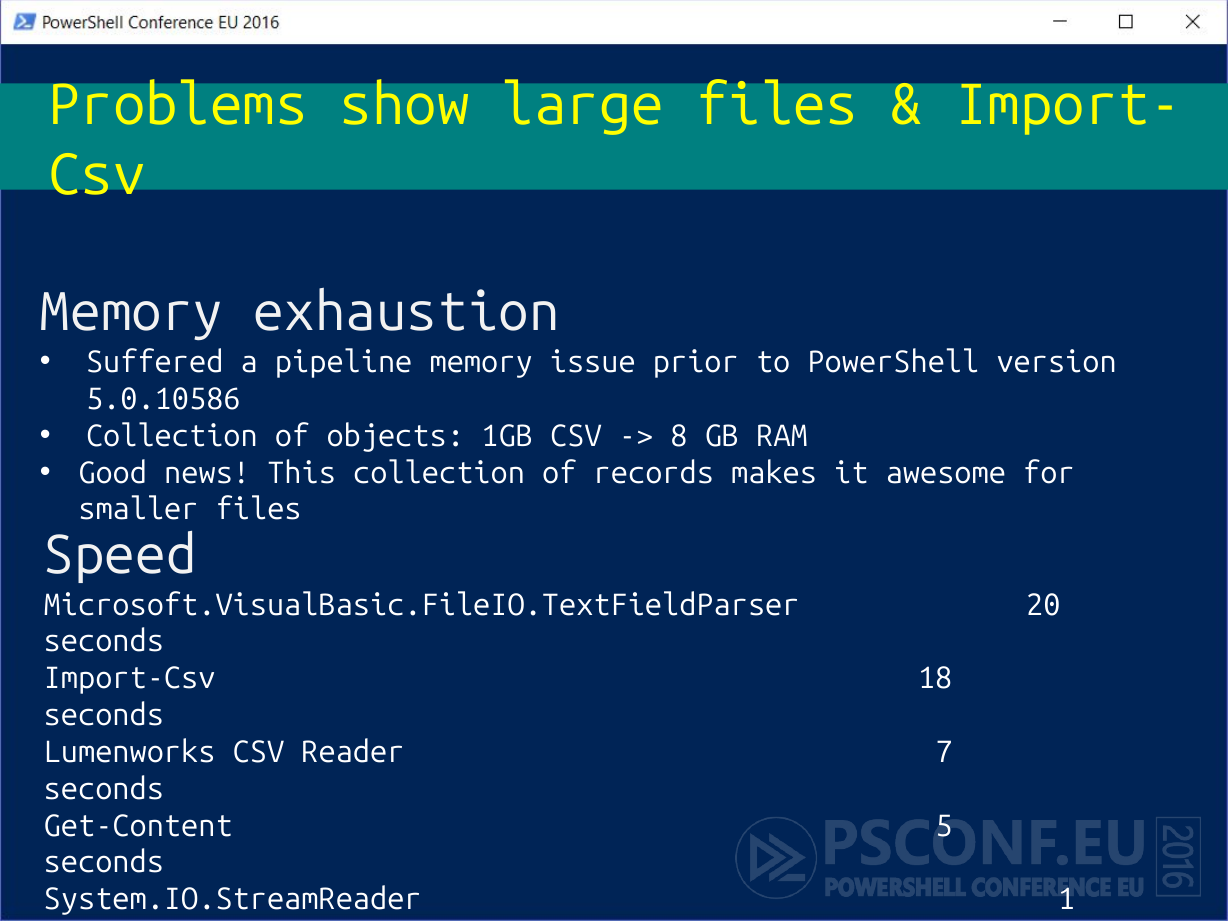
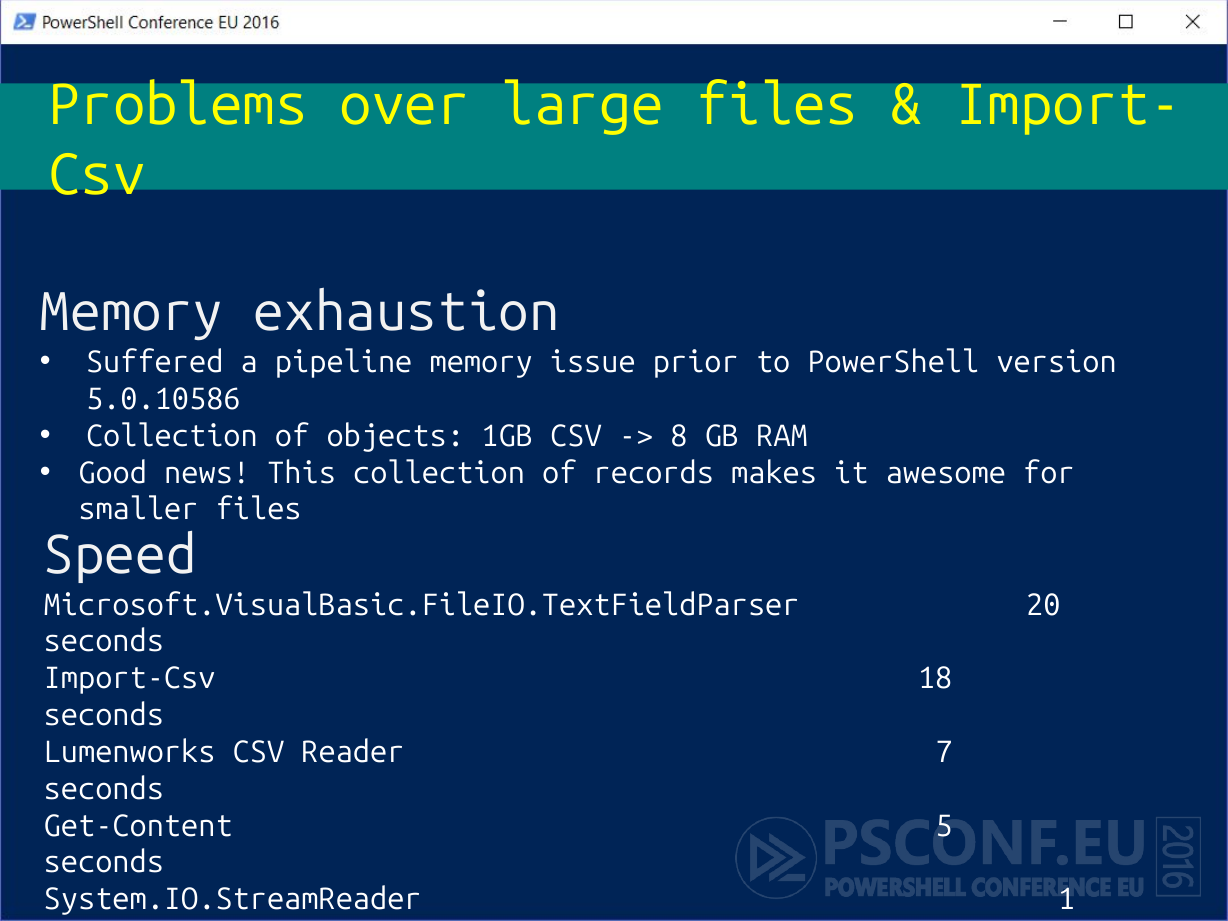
show: show -> over (405, 106)
